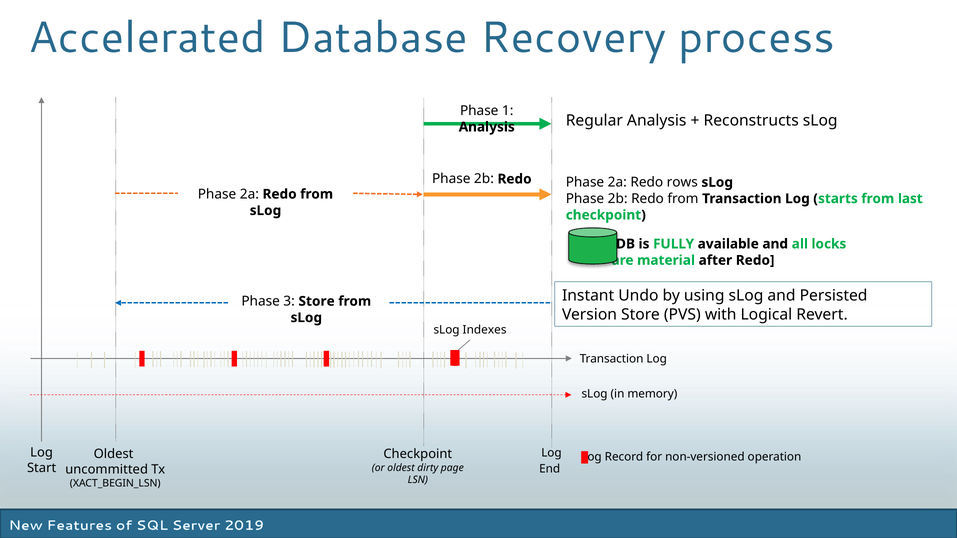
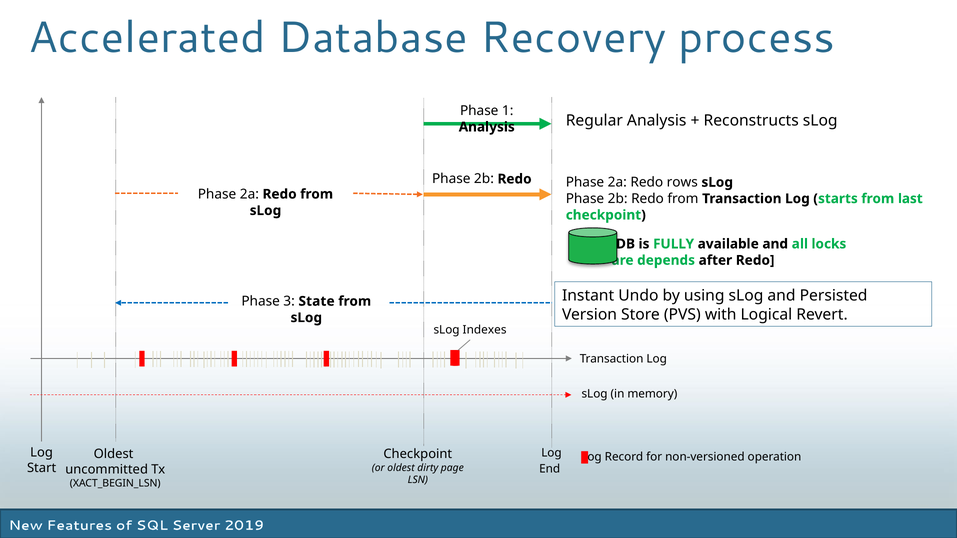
material: material -> depends (666, 260)
3 Store: Store -> State (317, 301)
